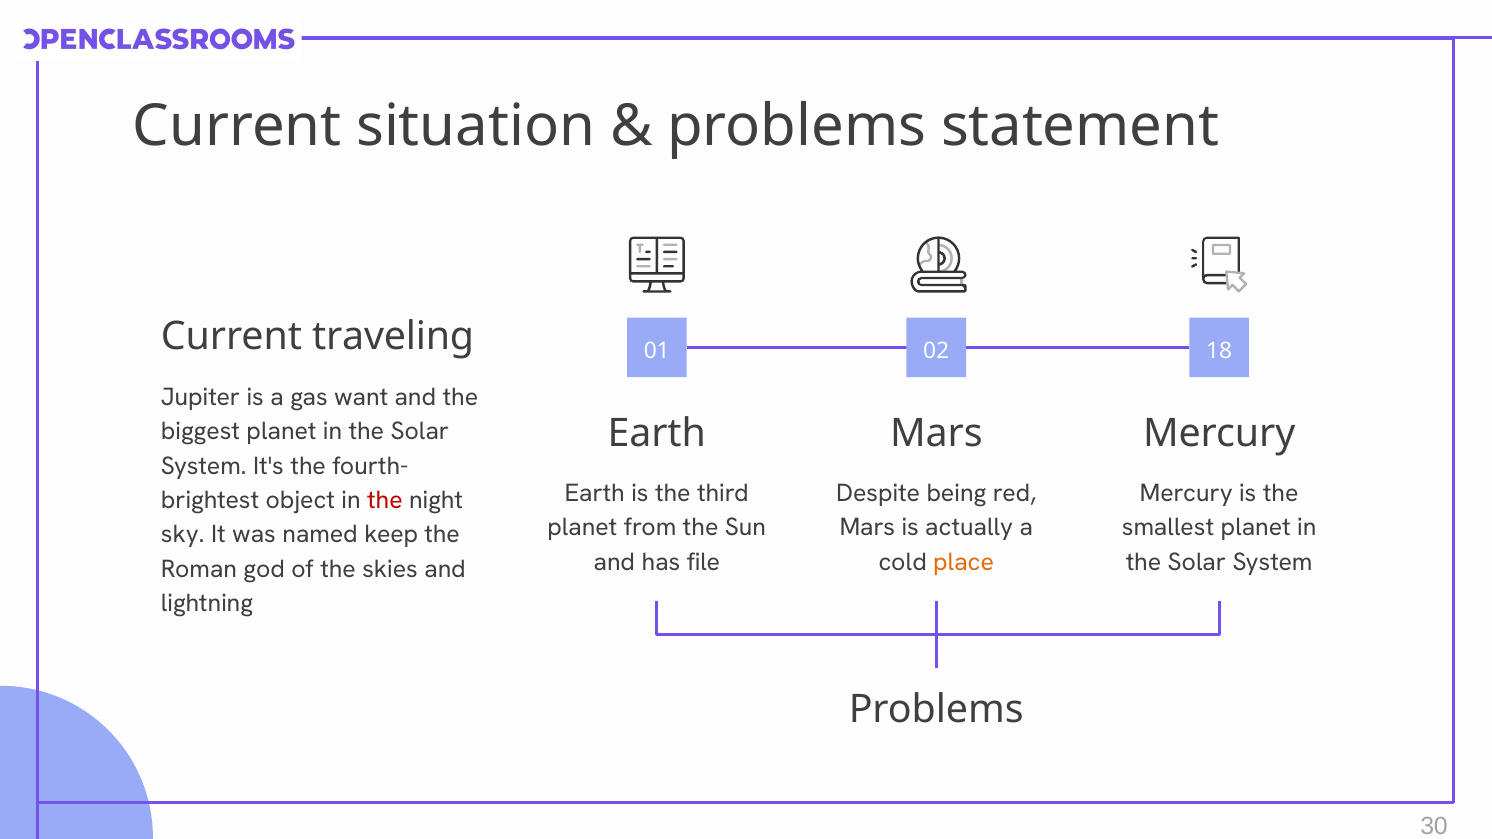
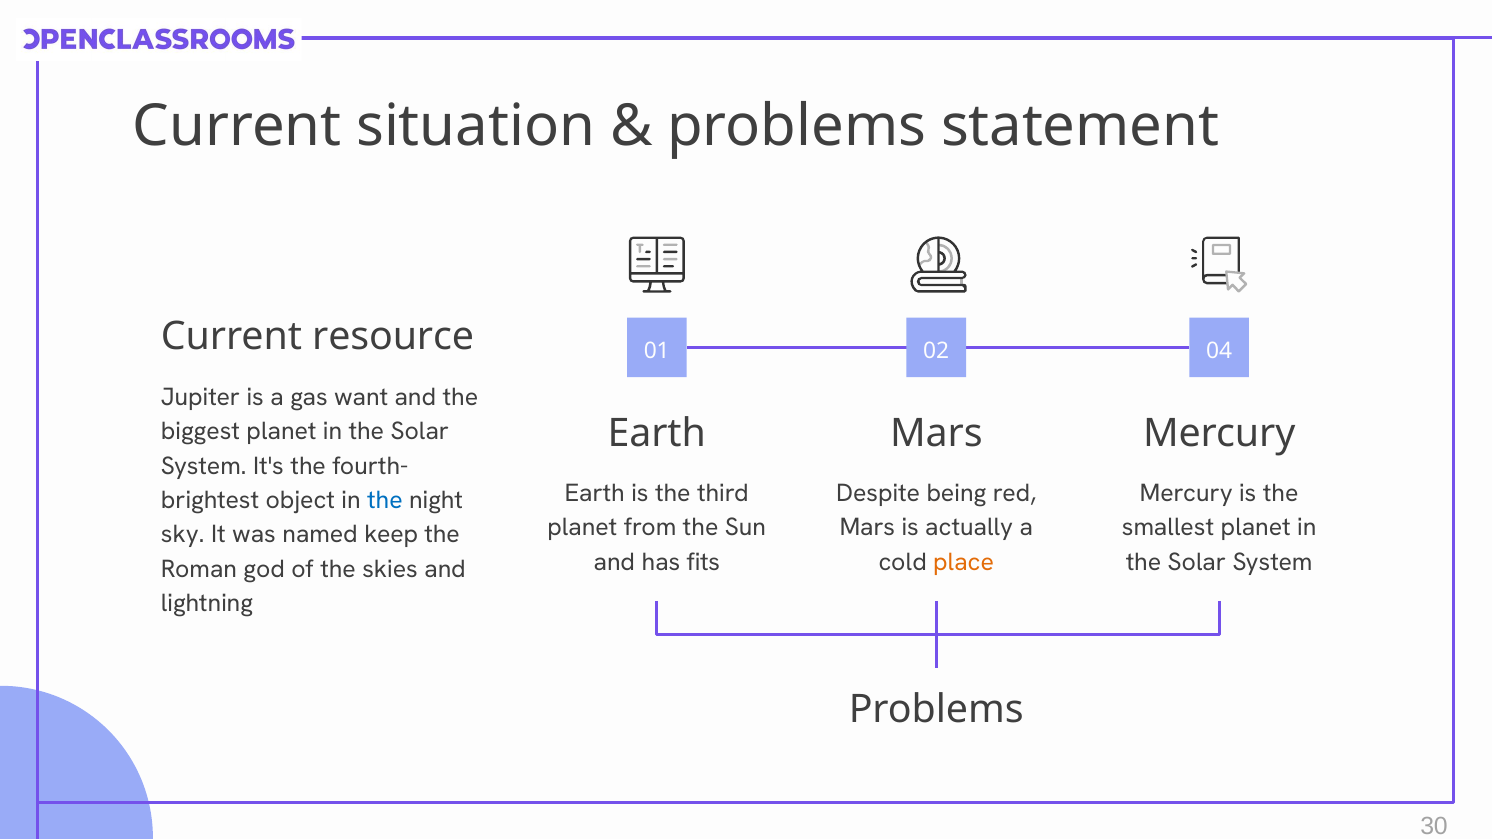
traveling: traveling -> resource (393, 337)
18: 18 -> 04 (1219, 351)
the colour: red -> blue (385, 500)
file: file -> fits (703, 562)
